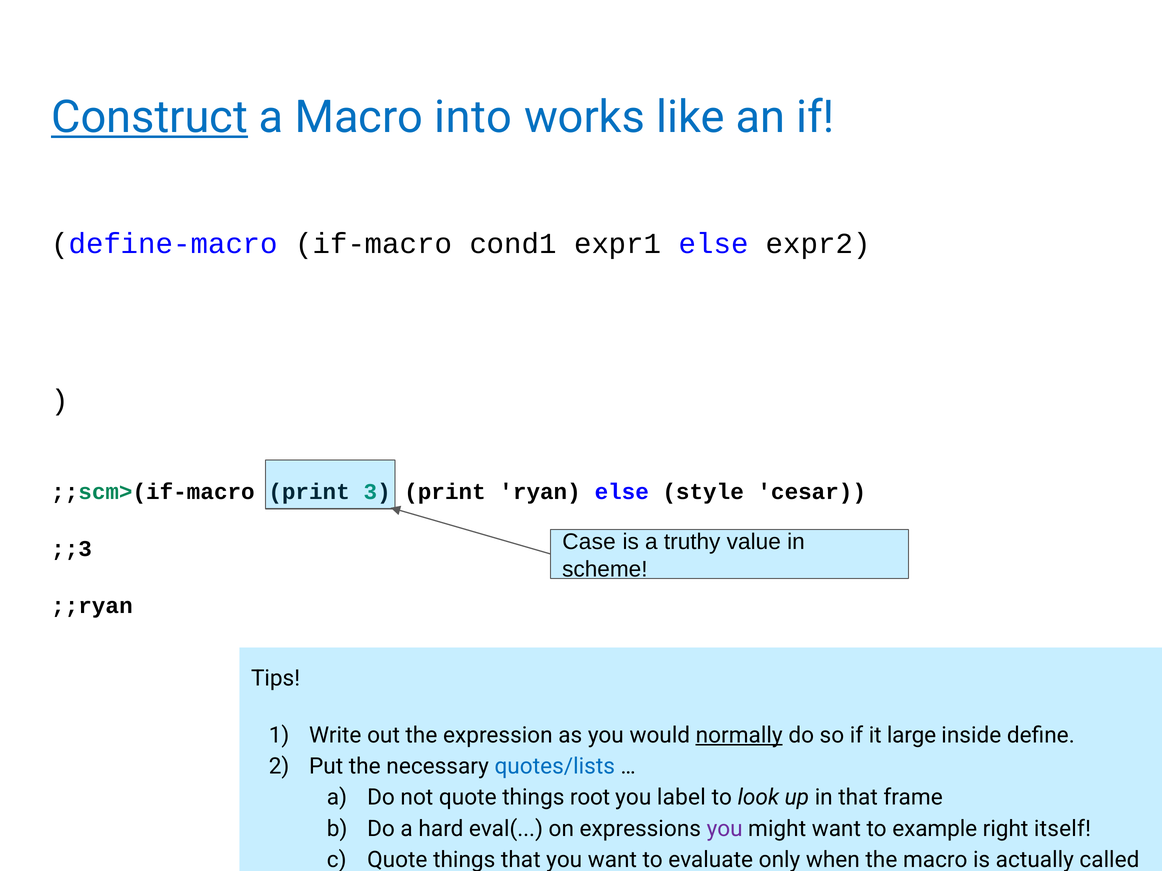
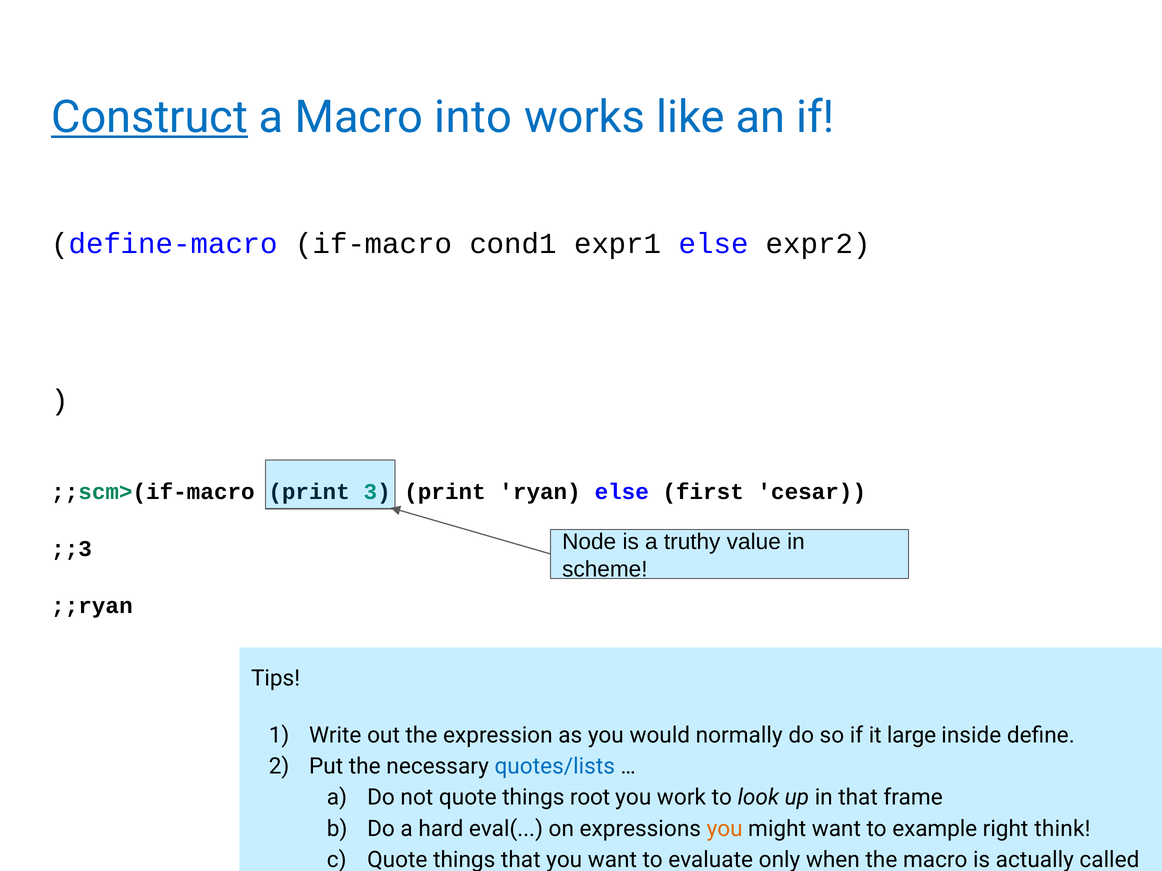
style: style -> first (703, 492)
Case: Case -> Node (589, 542)
normally underline: present -> none (739, 736)
label: label -> work (681, 798)
you colour: purple -> orange (725, 829)
itself: itself -> think (1062, 829)
